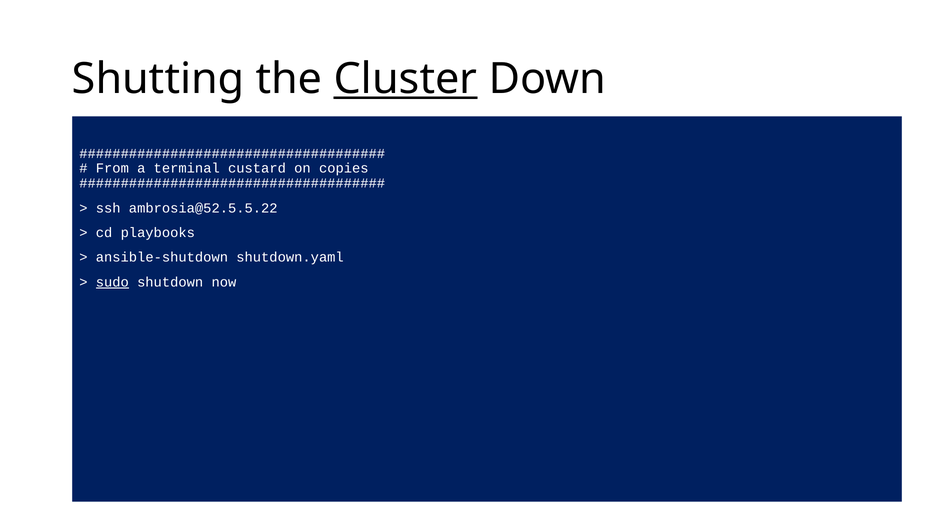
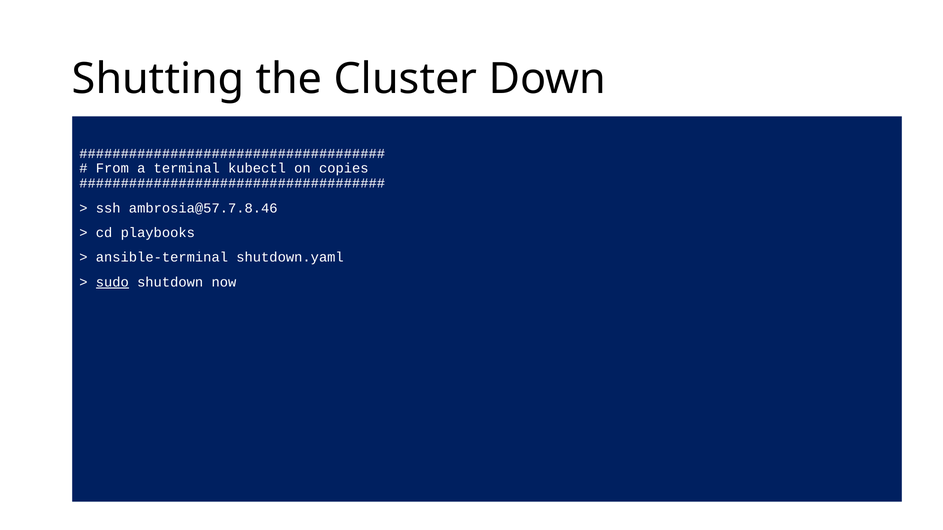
Cluster underline: present -> none (405, 79)
custard: custard -> kubectl (257, 169)
ambrosia@52.5.5.22: ambrosia@52.5.5.22 -> ambrosia@57.7.8.46 (203, 208)
ansible-shutdown: ansible-shutdown -> ansible-terminal (162, 258)
